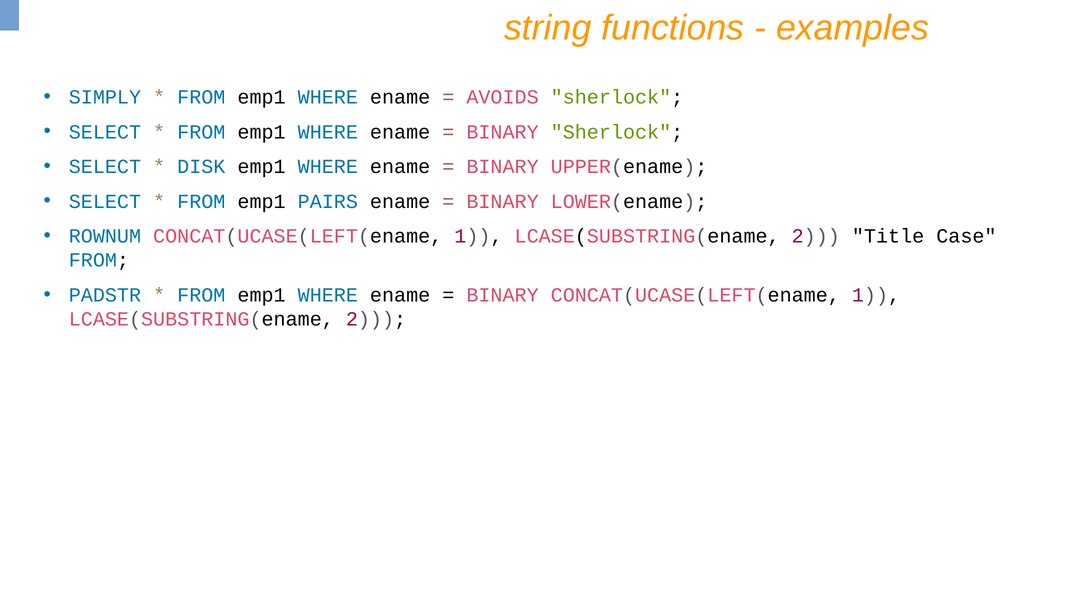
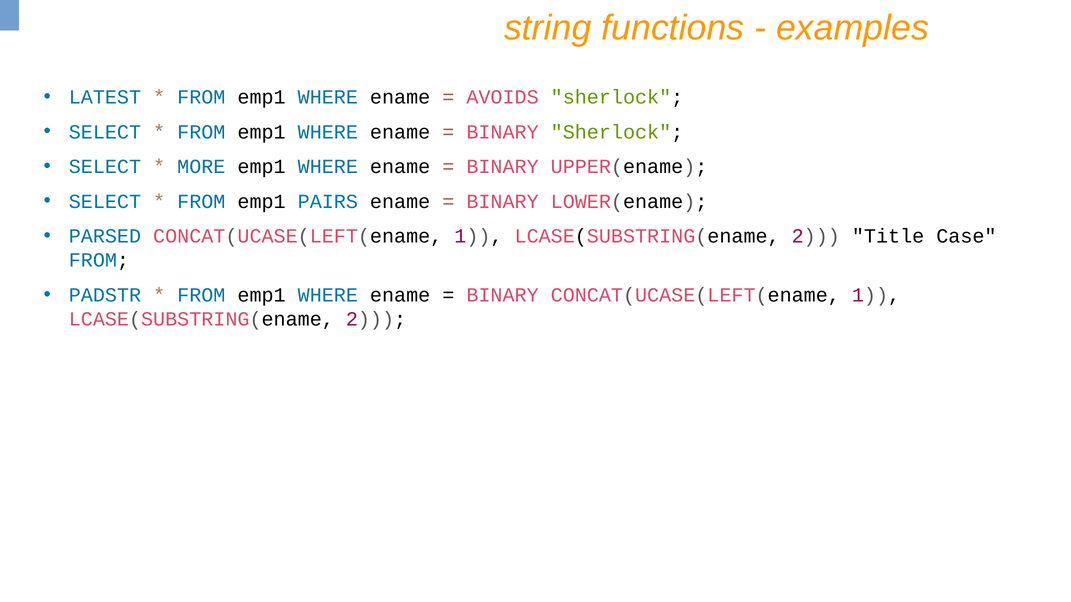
SIMPLY: SIMPLY -> LATEST (105, 97)
DISK: DISK -> MORE (201, 167)
ROWNUM: ROWNUM -> PARSED (105, 236)
